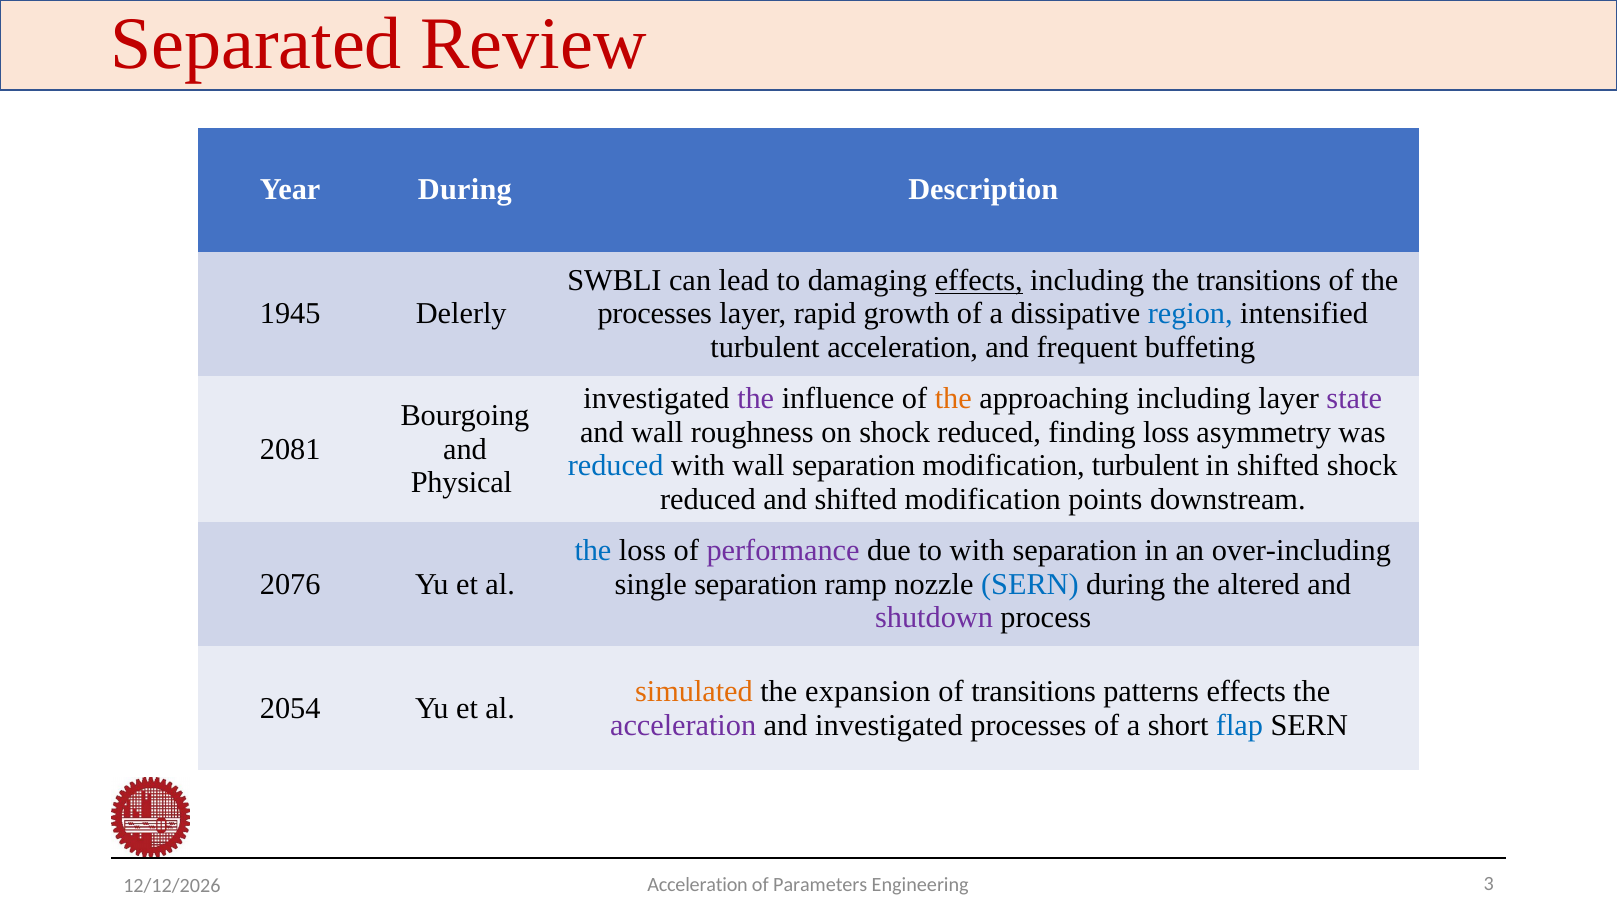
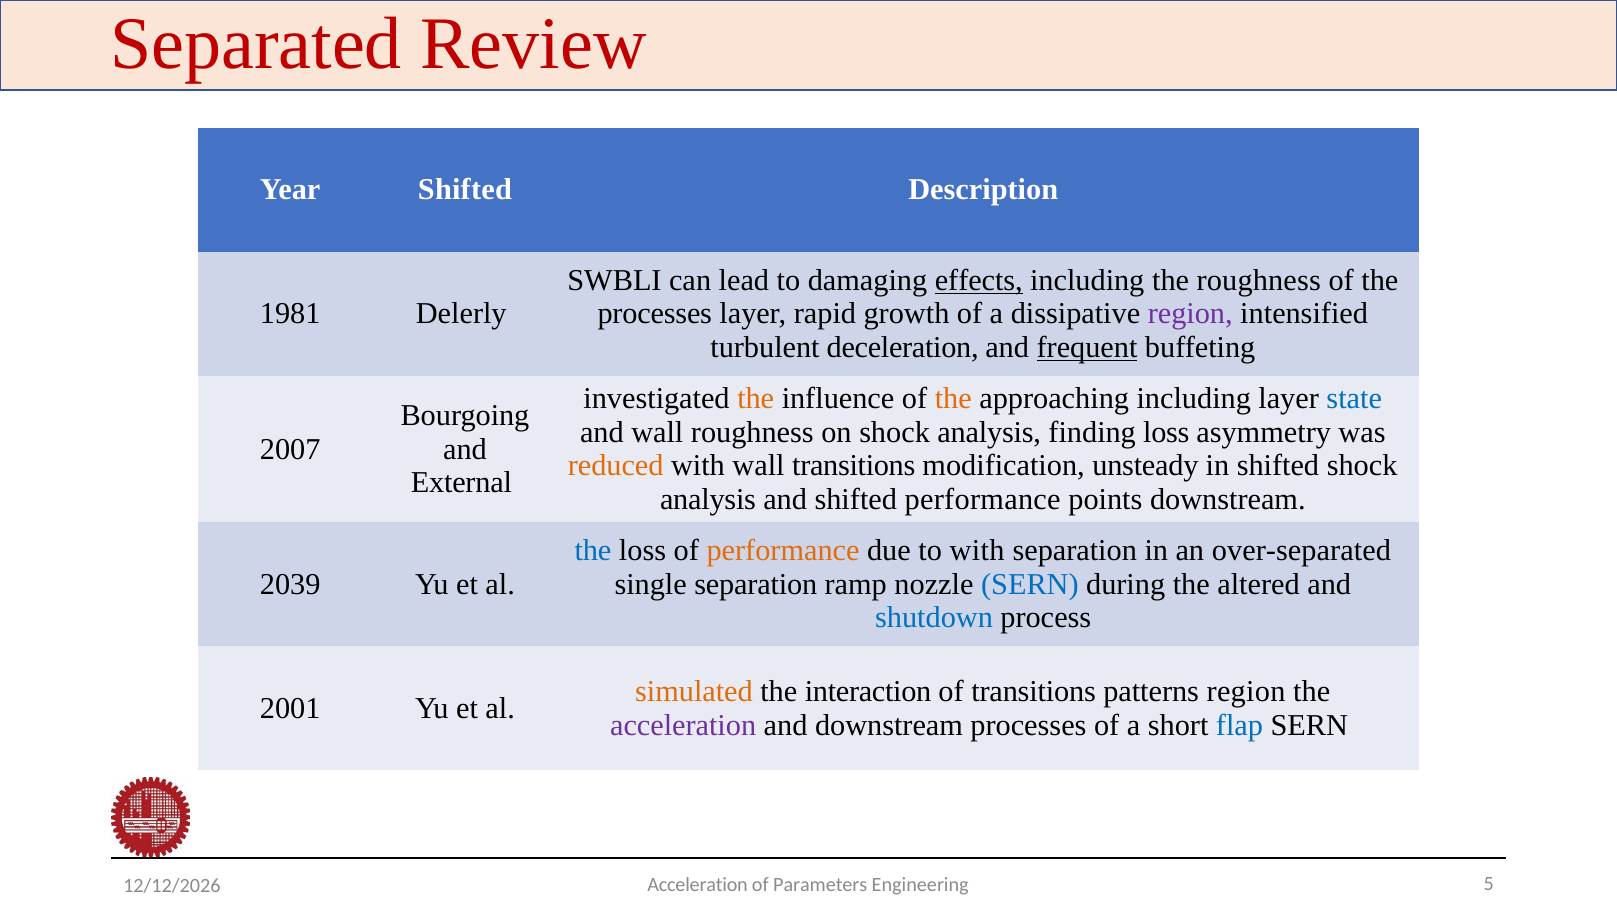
Year During: During -> Shifted (465, 190)
the transitions: transitions -> roughness (1259, 281)
1945: 1945 -> 1981 (290, 314)
region colour: blue -> purple (1190, 314)
turbulent acceleration: acceleration -> deceleration (903, 348)
frequent underline: none -> present (1087, 348)
the colour: purple -> orange (756, 399)
state colour: purple -> blue (1354, 399)
on shock reduced: reduced -> analysis (989, 433)
2081: 2081 -> 2007 (290, 449)
reduced colour: blue -> orange (616, 466)
wall separation: separation -> transitions (854, 466)
modification turbulent: turbulent -> unsteady (1145, 466)
Physical: Physical -> External (461, 483)
reduced: reduced -> analysis (708, 500)
shifted modification: modification -> performance (983, 500)
performance colour: purple -> orange (783, 551)
over-including: over-including -> over-separated (1301, 551)
2076: 2076 -> 2039 (290, 585)
shutdown colour: purple -> blue (934, 618)
expansion: expansion -> interaction (868, 692)
patterns effects: effects -> region (1246, 692)
2054: 2054 -> 2001 (290, 709)
and investigated: investigated -> downstream (889, 726)
3: 3 -> 5 (1489, 884)
